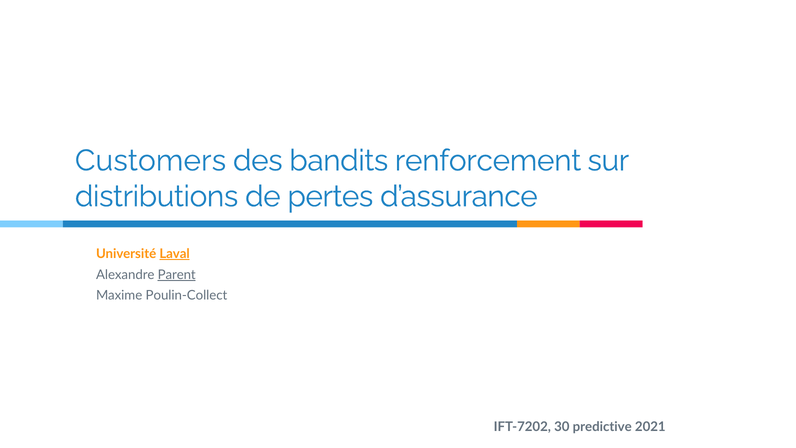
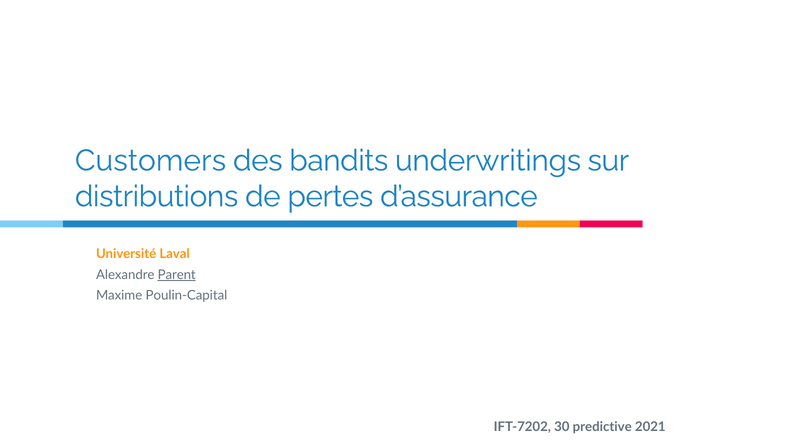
renforcement: renforcement -> underwritings (488, 161)
Laval underline: present -> none (175, 254)
Poulin-Collect: Poulin-Collect -> Poulin-Capital (186, 295)
